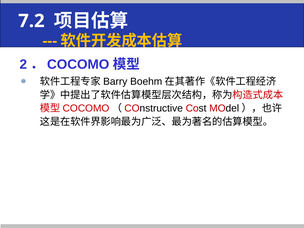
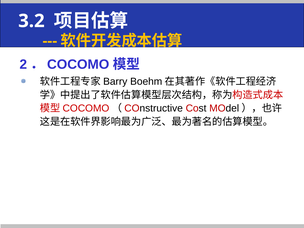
7.2: 7.2 -> 3.2 (31, 21)
